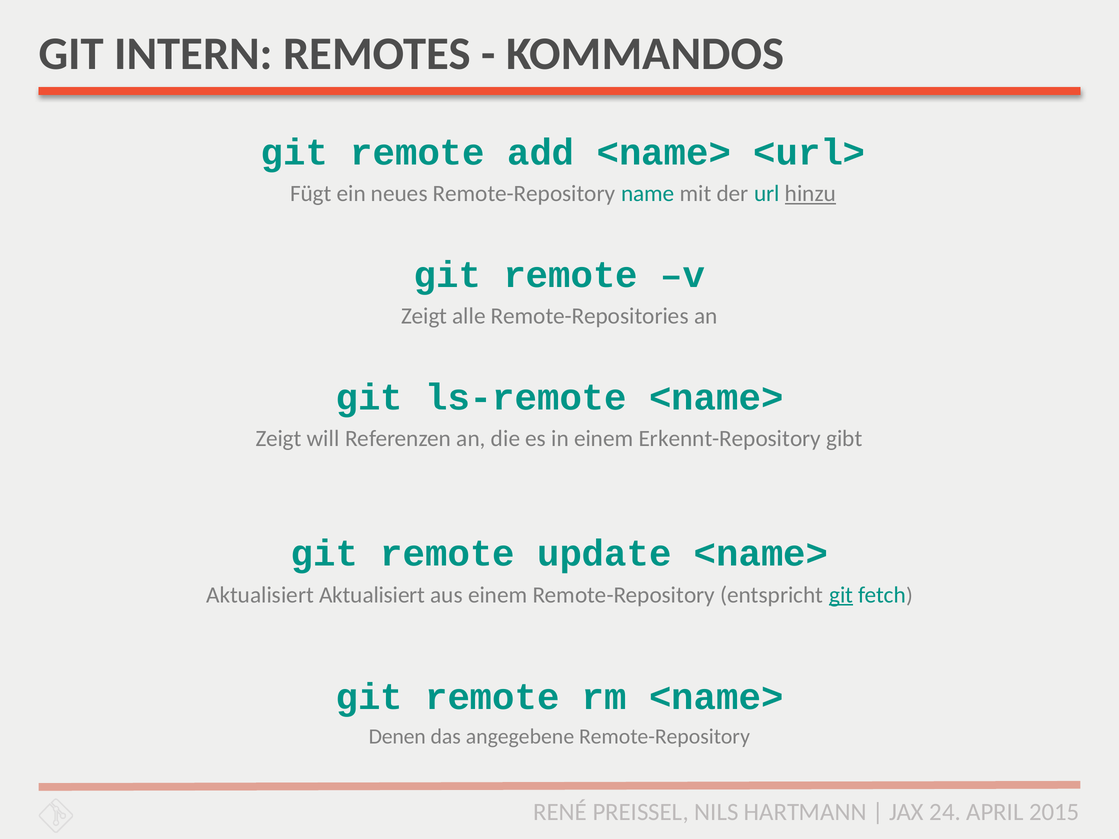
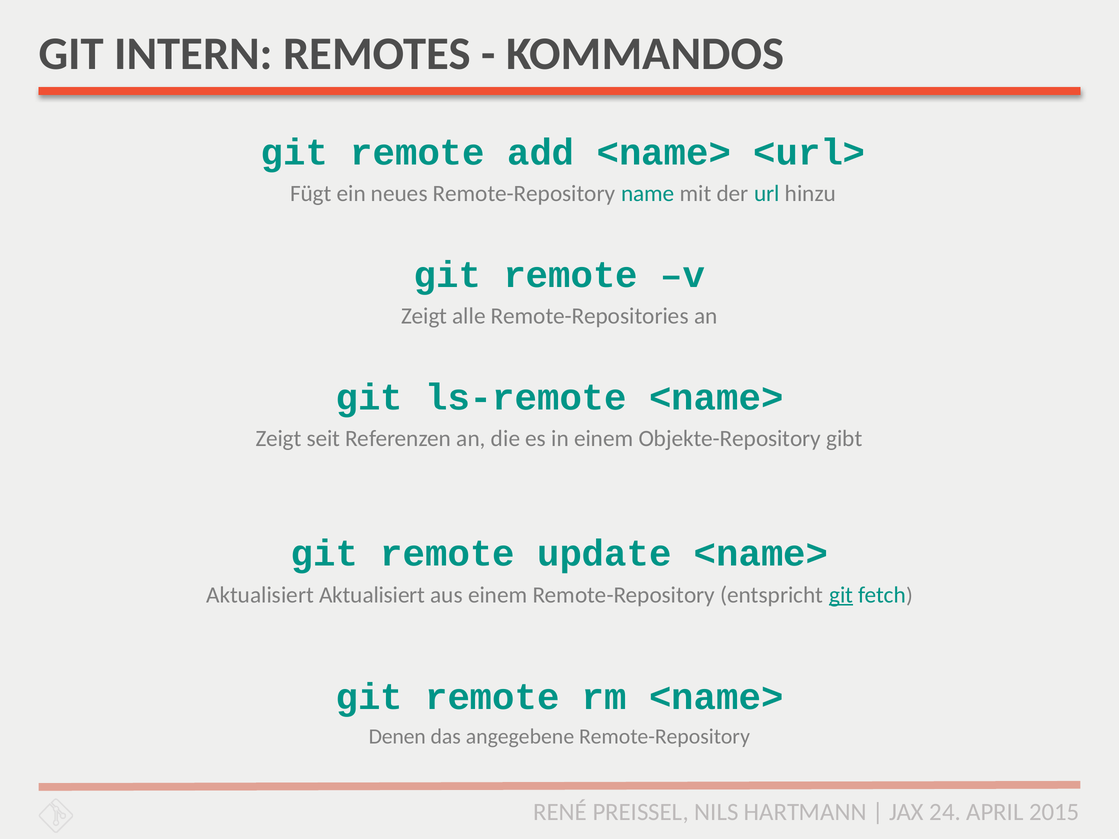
hinzu underline: present -> none (810, 194)
will: will -> seit (323, 439)
Erkennt-Repository: Erkennt-Repository -> Objekte-Repository (730, 439)
